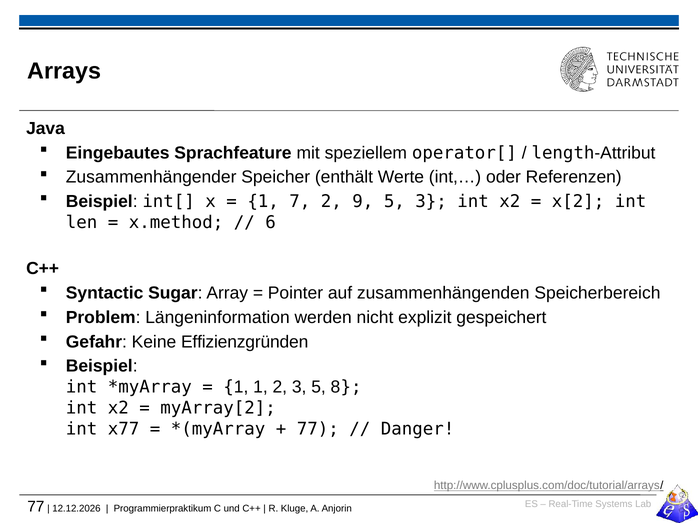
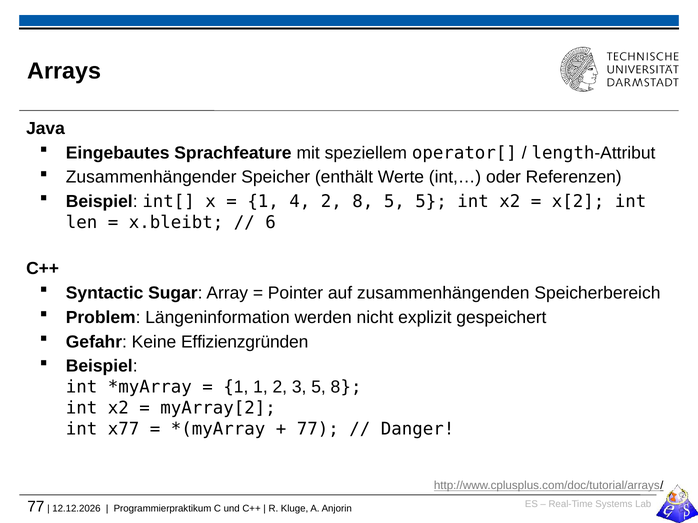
7: 7 -> 4 (300, 202)
2 9: 9 -> 8 (363, 202)
5 3: 3 -> 5 (431, 202)
x.method: x.method -> x.bleibt (176, 223)
